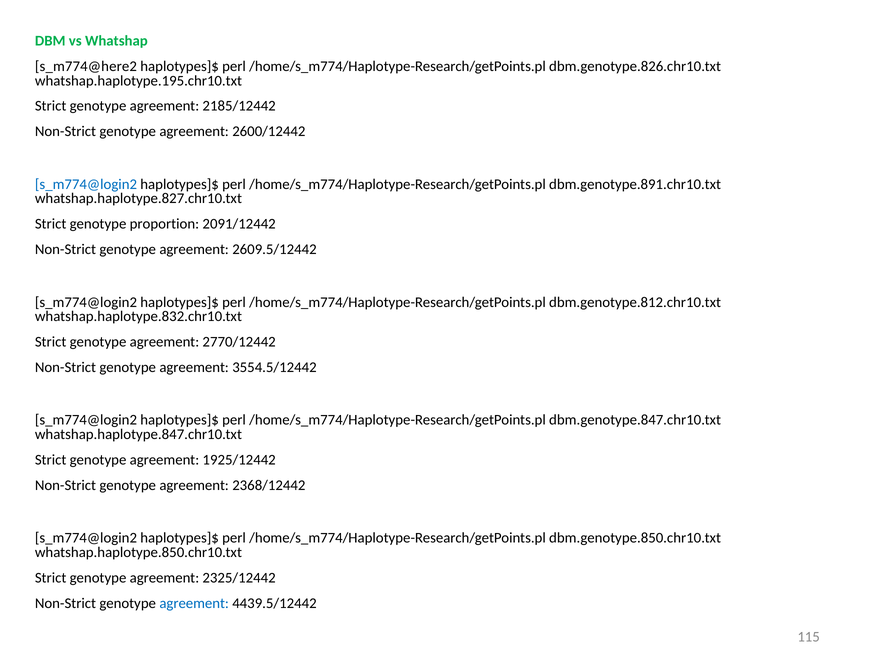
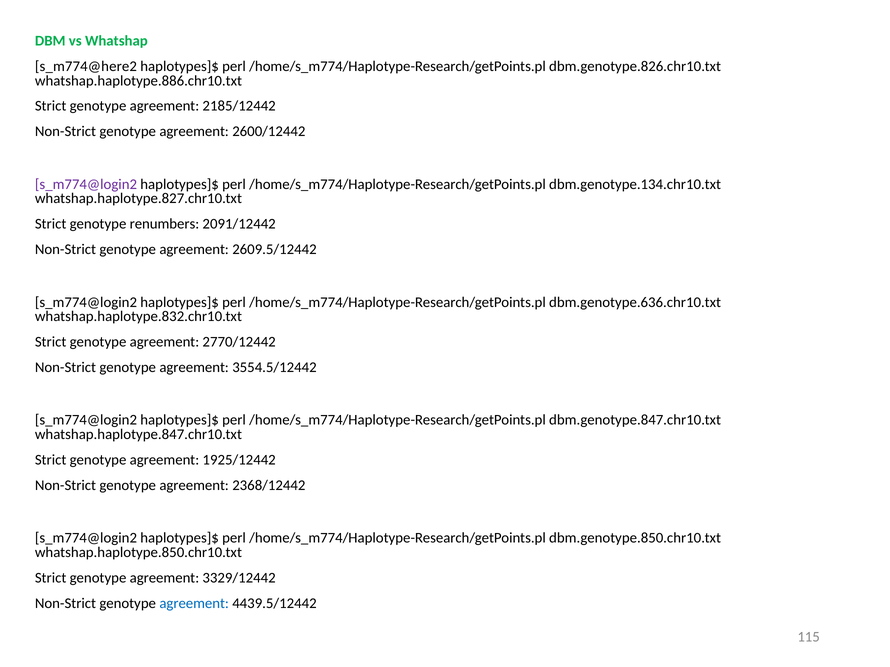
whatshap.haplotype.195.chr10.txt: whatshap.haplotype.195.chr10.txt -> whatshap.haplotype.886.chr10.txt (138, 81)
s_m774@login2 colour: blue -> purple (86, 184)
dbm.genotype.891.chr10.txt: dbm.genotype.891.chr10.txt -> dbm.genotype.134.chr10.txt (635, 184)
proportion: proportion -> renumbers (164, 224)
dbm.genotype.812.chr10.txt: dbm.genotype.812.chr10.txt -> dbm.genotype.636.chr10.txt (635, 302)
2325/12442: 2325/12442 -> 3329/12442 (239, 578)
